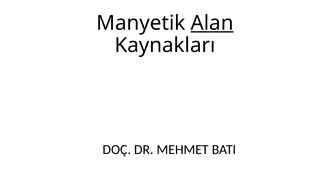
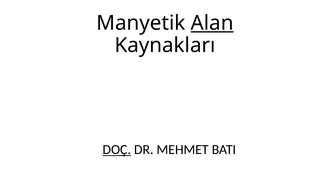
DOÇ underline: none -> present (117, 149)
